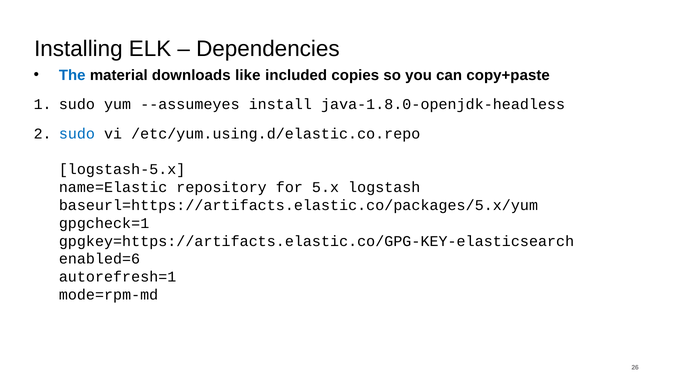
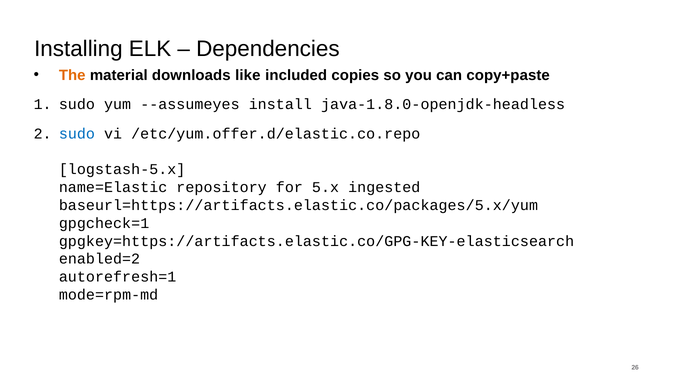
The colour: blue -> orange (72, 75)
/etc/yum.using.d/elastic.co.repo: /etc/yum.using.d/elastic.co.repo -> /etc/yum.offer.d/elastic.co.repo (276, 134)
logstash: logstash -> ingested (384, 187)
enabled=6: enabled=6 -> enabled=2 (99, 259)
